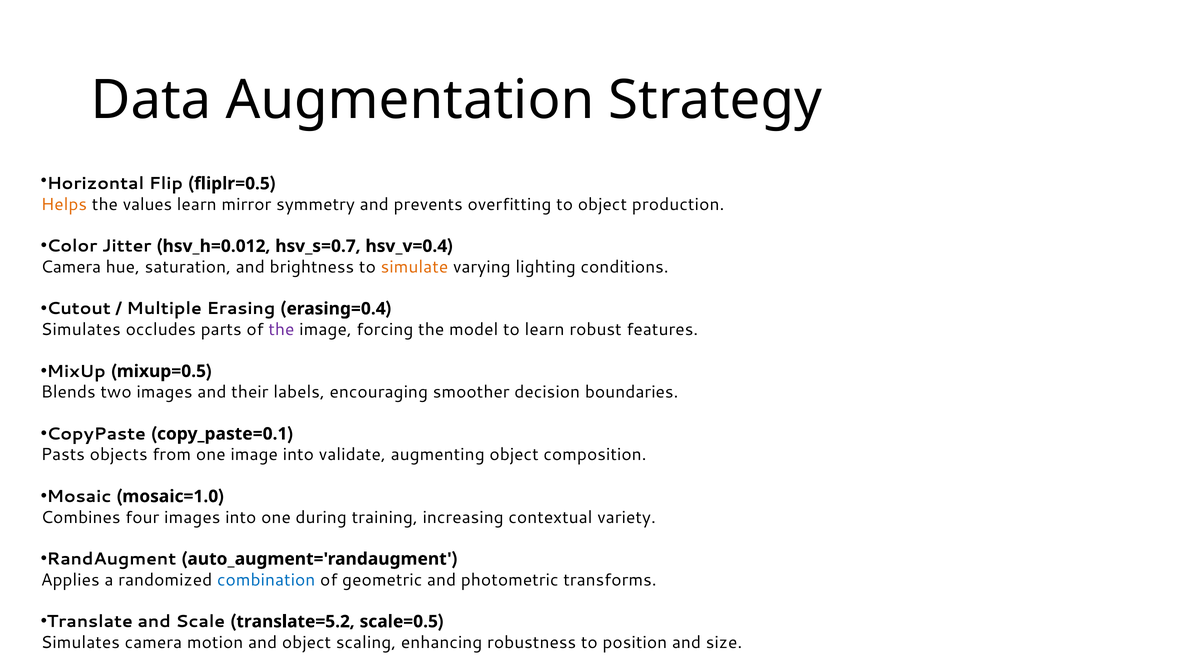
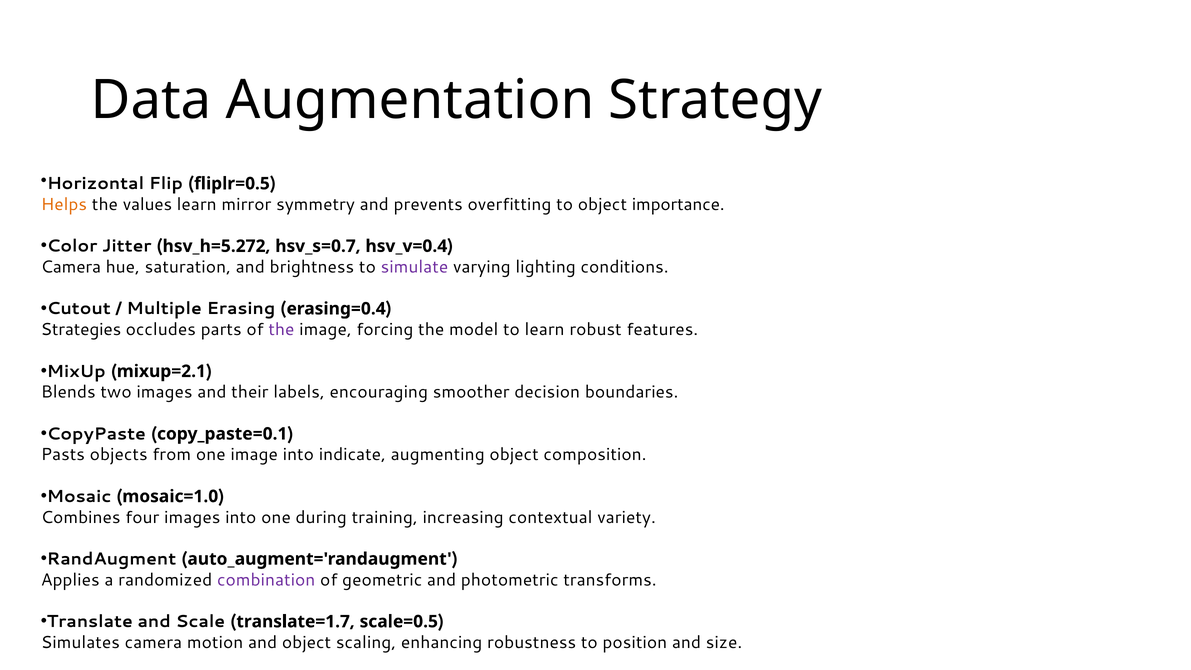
production: production -> importance (678, 204)
hsv_h=0.012: hsv_h=0.012 -> hsv_h=5.272 (214, 246)
simulate colour: orange -> purple (414, 267)
Simulates: Simulates -> Strategies (81, 330)
mixup=0.5: mixup=0.5 -> mixup=2.1 (161, 371)
validate: validate -> indicate (352, 455)
combination colour: blue -> purple (266, 580)
translate=5.2: translate=5.2 -> translate=1.7 (293, 622)
